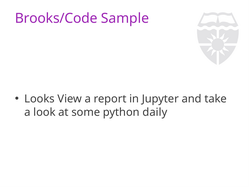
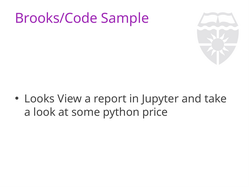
daily: daily -> price (155, 112)
